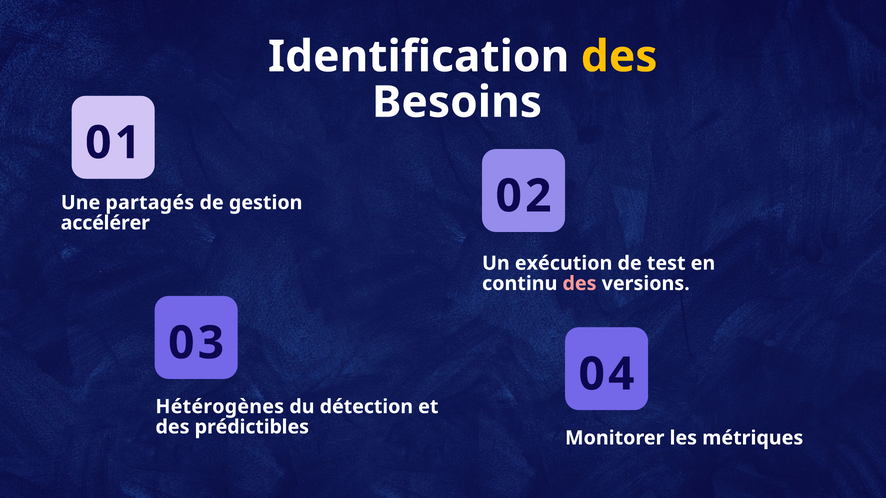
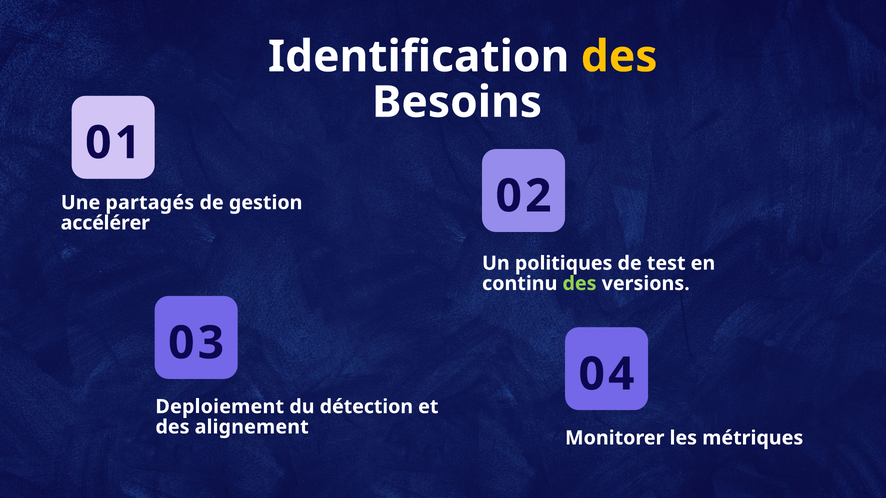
exécution: exécution -> politiques (564, 263)
des colour: pink -> light green (579, 284)
Hétérogènes: Hétérogènes -> Deploiement (220, 407)
prédictibles: prédictibles -> alignement (252, 427)
